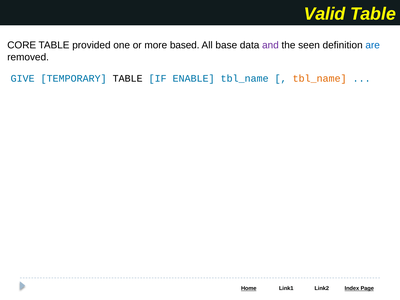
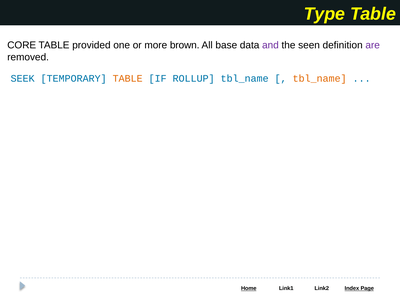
Valid: Valid -> Type (325, 14)
based: based -> brown (185, 45)
are colour: blue -> purple (373, 45)
GIVE: GIVE -> SEEK (23, 79)
TABLE colour: black -> orange (128, 79)
ENABLE: ENABLE -> ROLLUP (194, 79)
